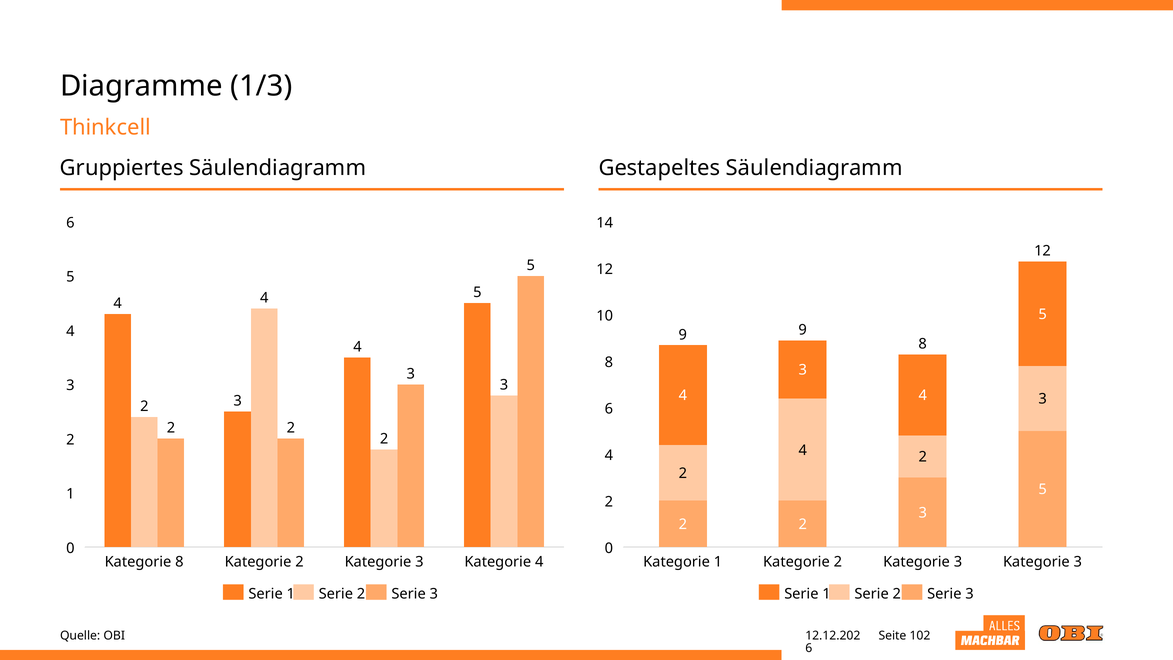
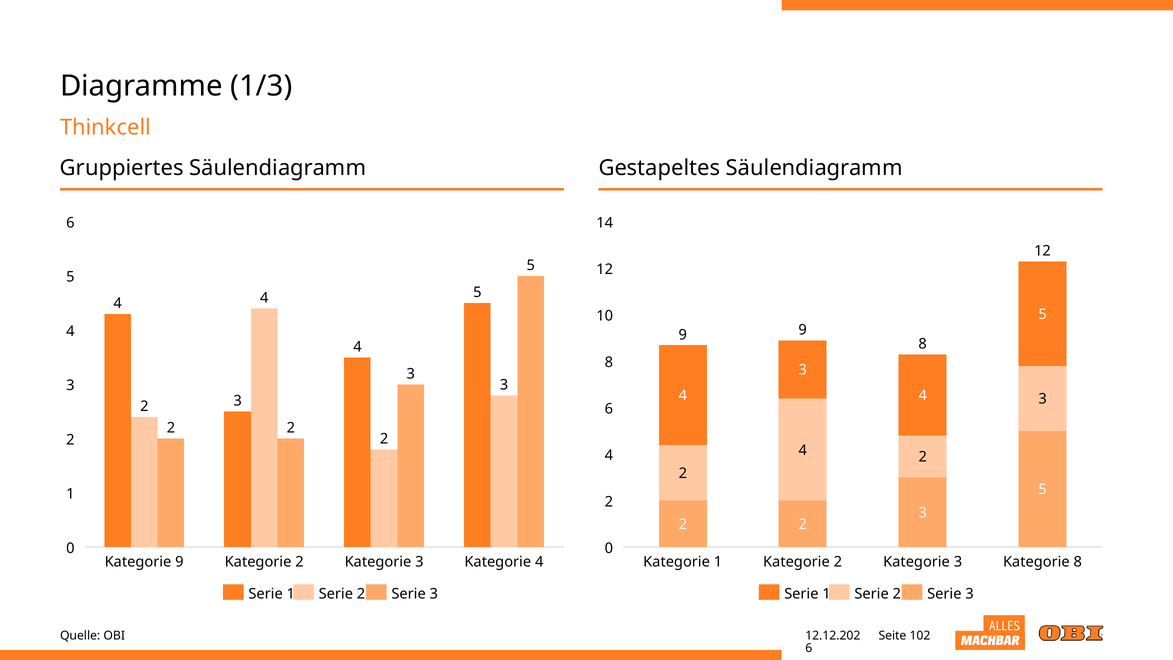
Kategorie 8: 8 -> 9 (179, 562)
3: 3 -> 8 (1078, 562)
